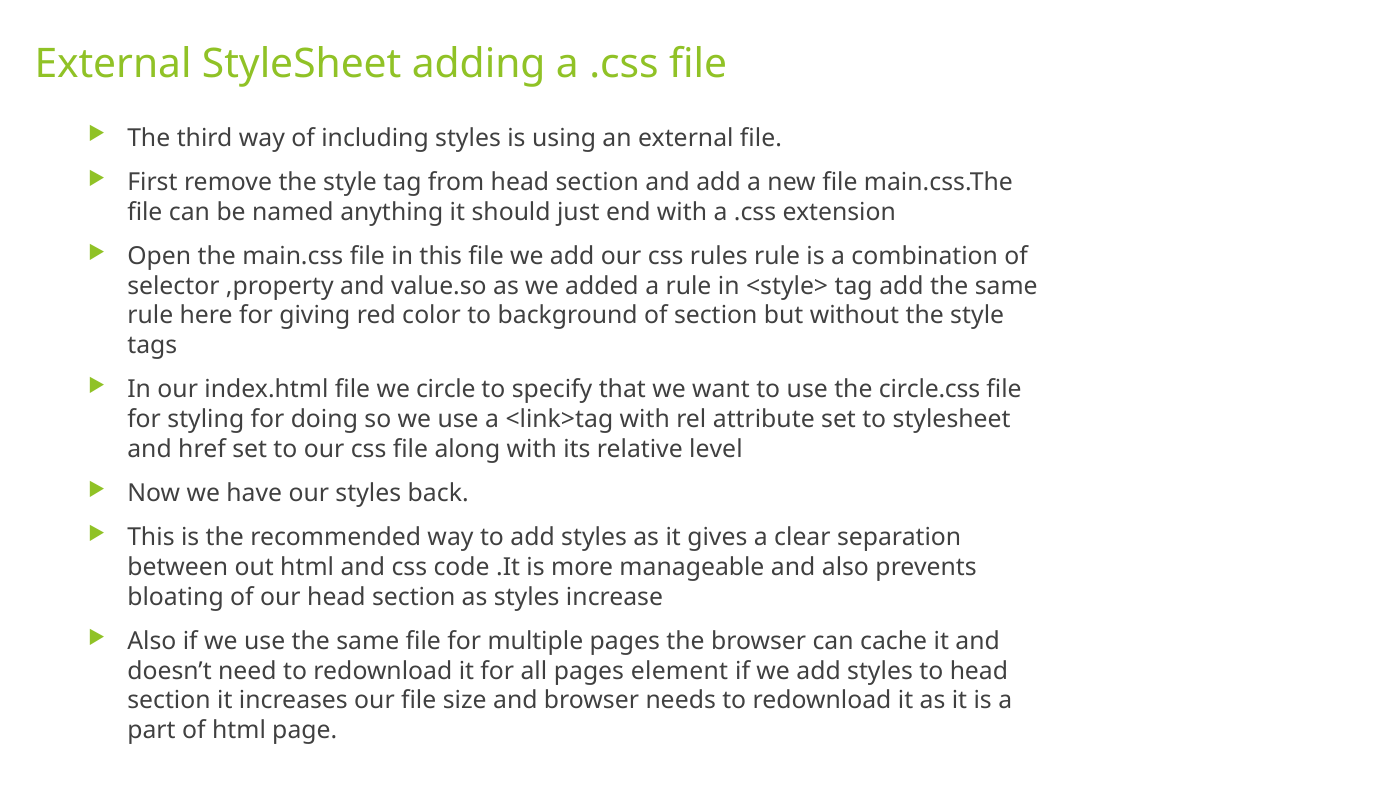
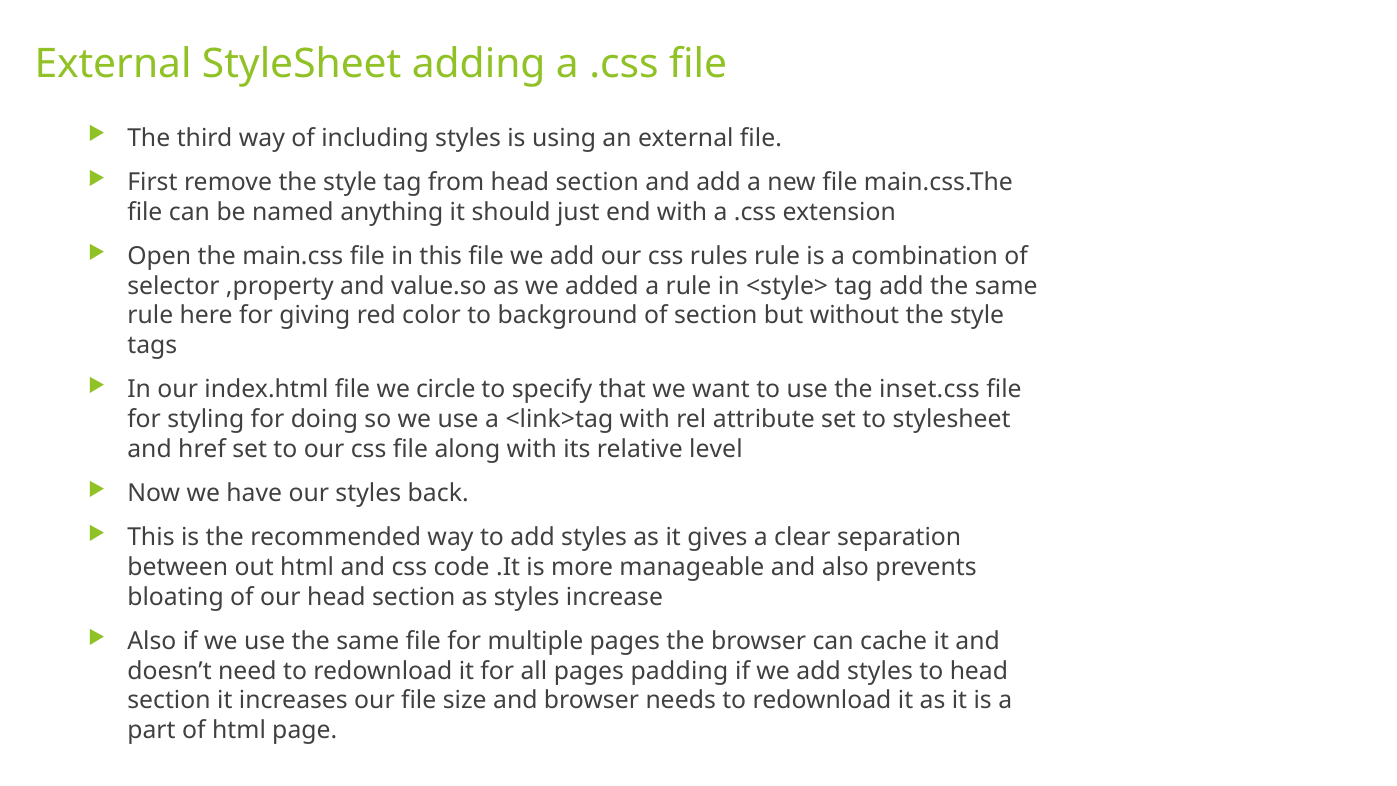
circle.css: circle.css -> inset.css (929, 390)
element: element -> padding (679, 671)
